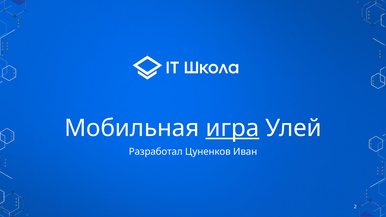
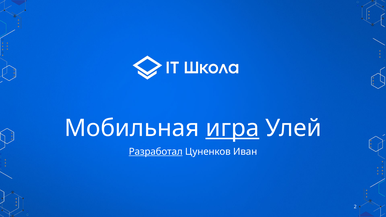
Разработал underline: none -> present (156, 152)
